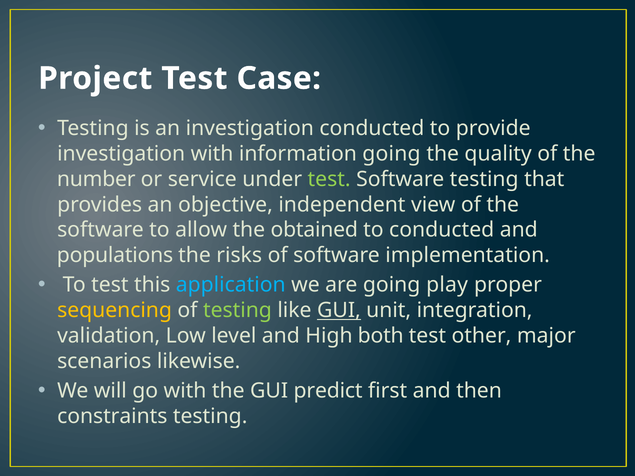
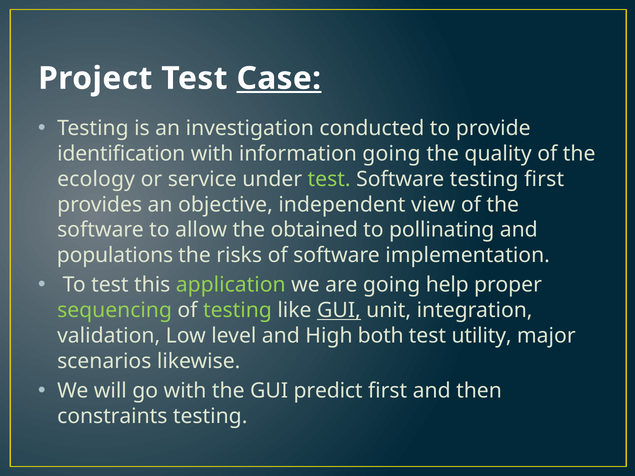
Case underline: none -> present (279, 78)
investigation: investigation -> identification (121, 154)
number: number -> ecology (96, 179)
testing that: that -> first (544, 179)
to conducted: conducted -> pollinating (442, 230)
application colour: light blue -> light green (231, 285)
play: play -> help (447, 285)
sequencing colour: yellow -> light green (115, 311)
other: other -> utility (482, 336)
